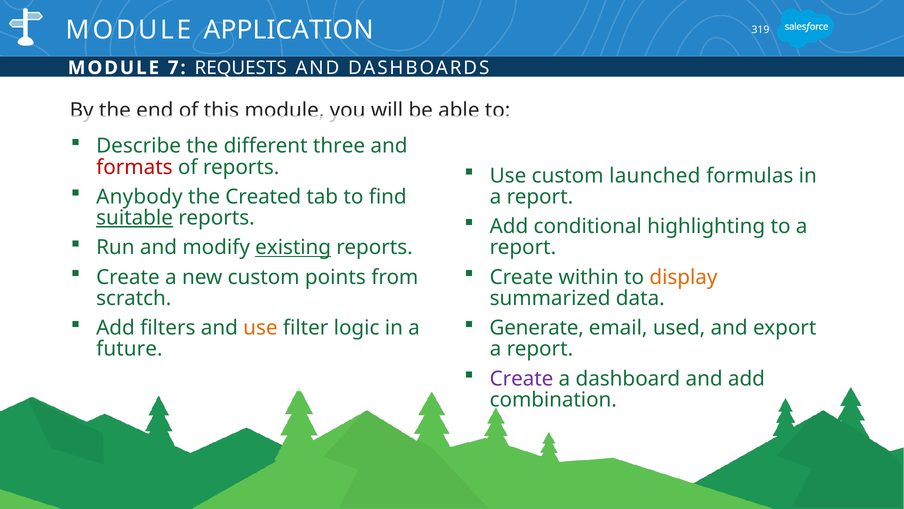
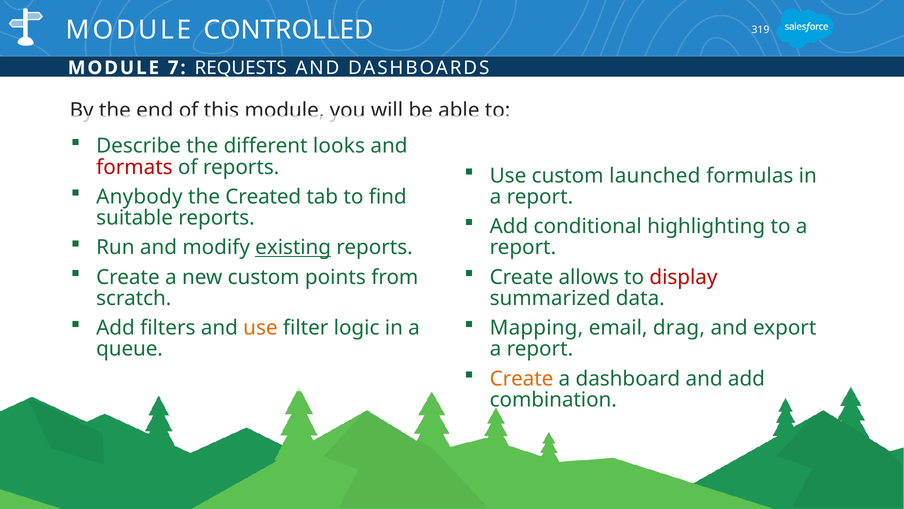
APPLICATION: APPLICATION -> CONTROLLED (289, 30)
three: three -> looks (339, 146)
suitable underline: present -> none (135, 218)
within: within -> allows (589, 277)
display colour: orange -> red (683, 277)
Generate: Generate -> Mapping (536, 328)
used: used -> drag (679, 328)
future: future -> queue (130, 349)
Create colour: purple -> orange (522, 378)
